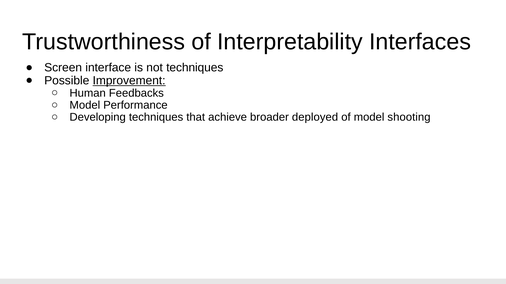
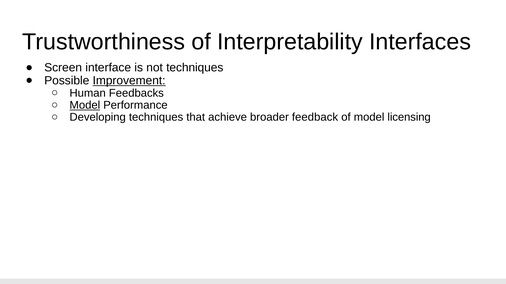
Model underline: none -> present (85, 105)
deployed: deployed -> feedback (315, 118)
shooting: shooting -> licensing (409, 118)
